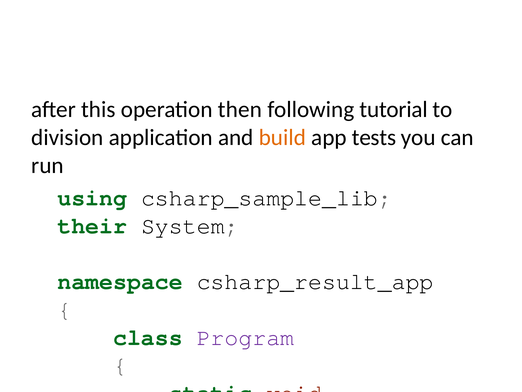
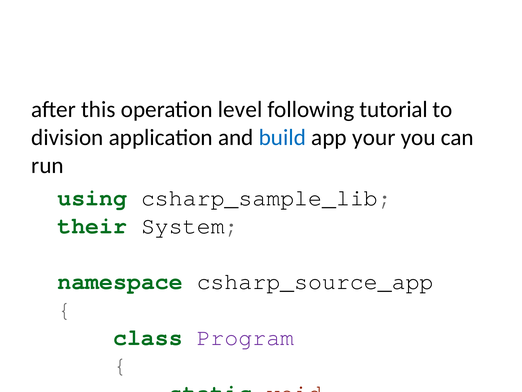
then: then -> level (240, 110)
build colour: orange -> blue (282, 137)
tests: tests -> your (374, 137)
csharp_result_app: csharp_result_app -> csharp_source_app (315, 281)
